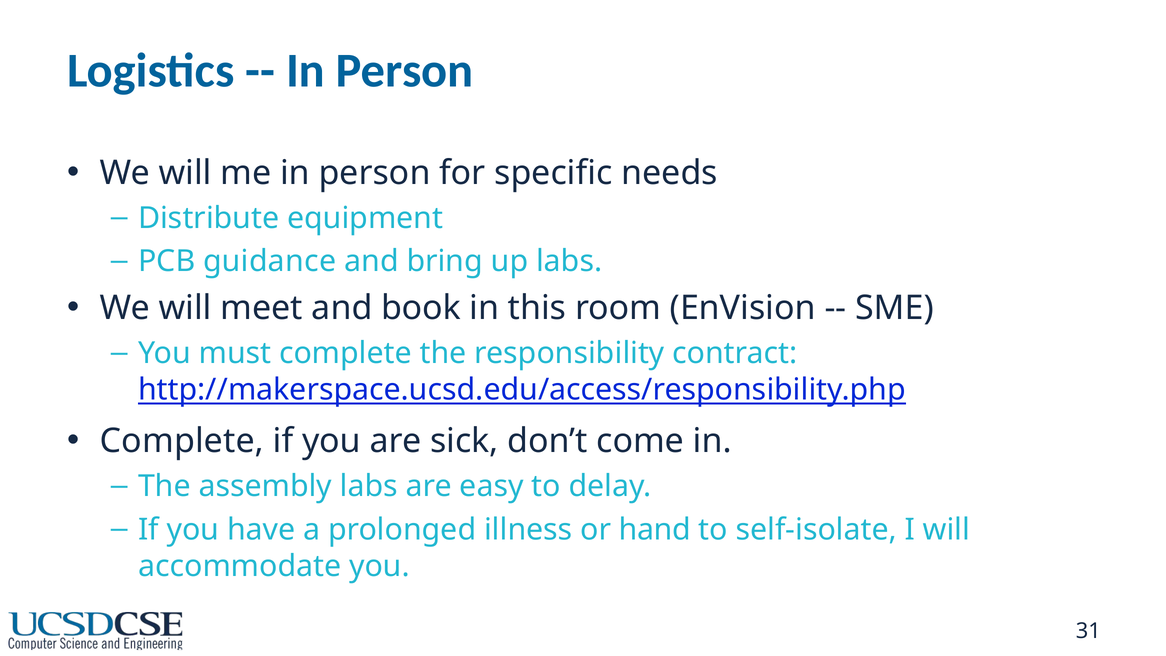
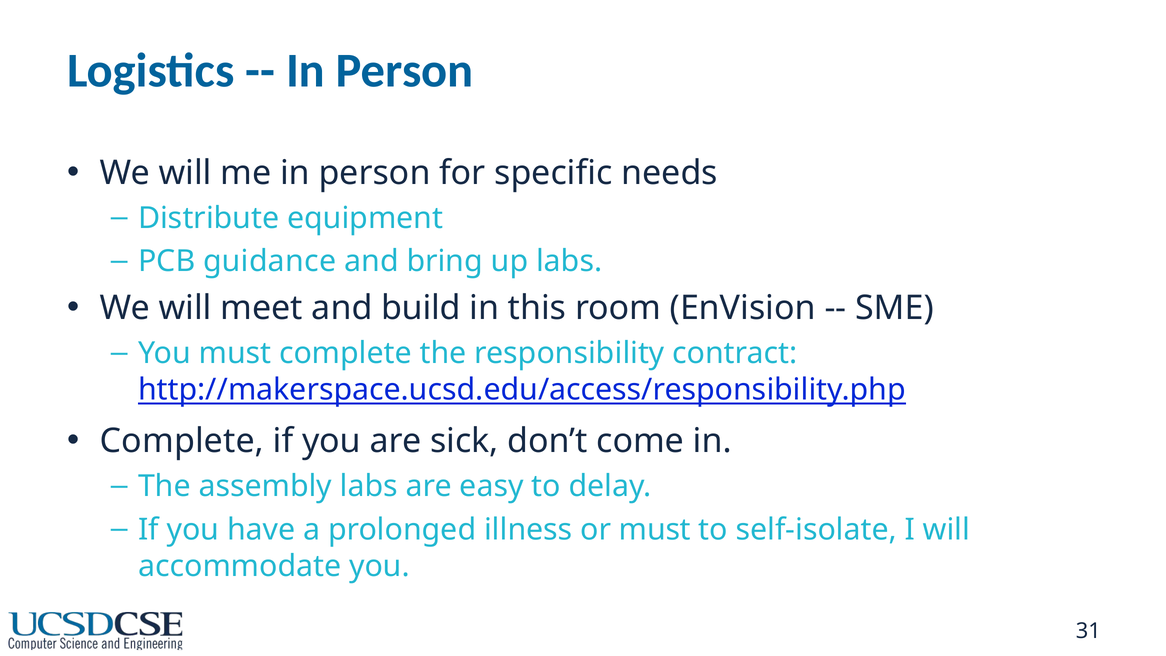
book: book -> build (421, 308)
or hand: hand -> must (655, 530)
